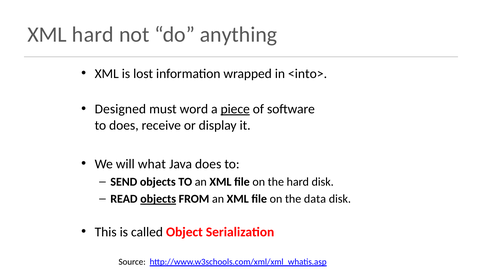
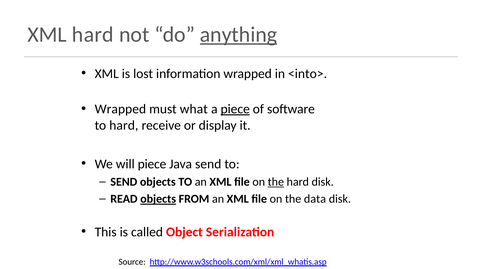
anything underline: none -> present (238, 35)
Designed: Designed -> Wrapped (120, 109)
word: word -> what (194, 109)
to does: does -> hard (124, 125)
will what: what -> piece (152, 164)
Java does: does -> send (208, 164)
the underline: none -> present (276, 182)
